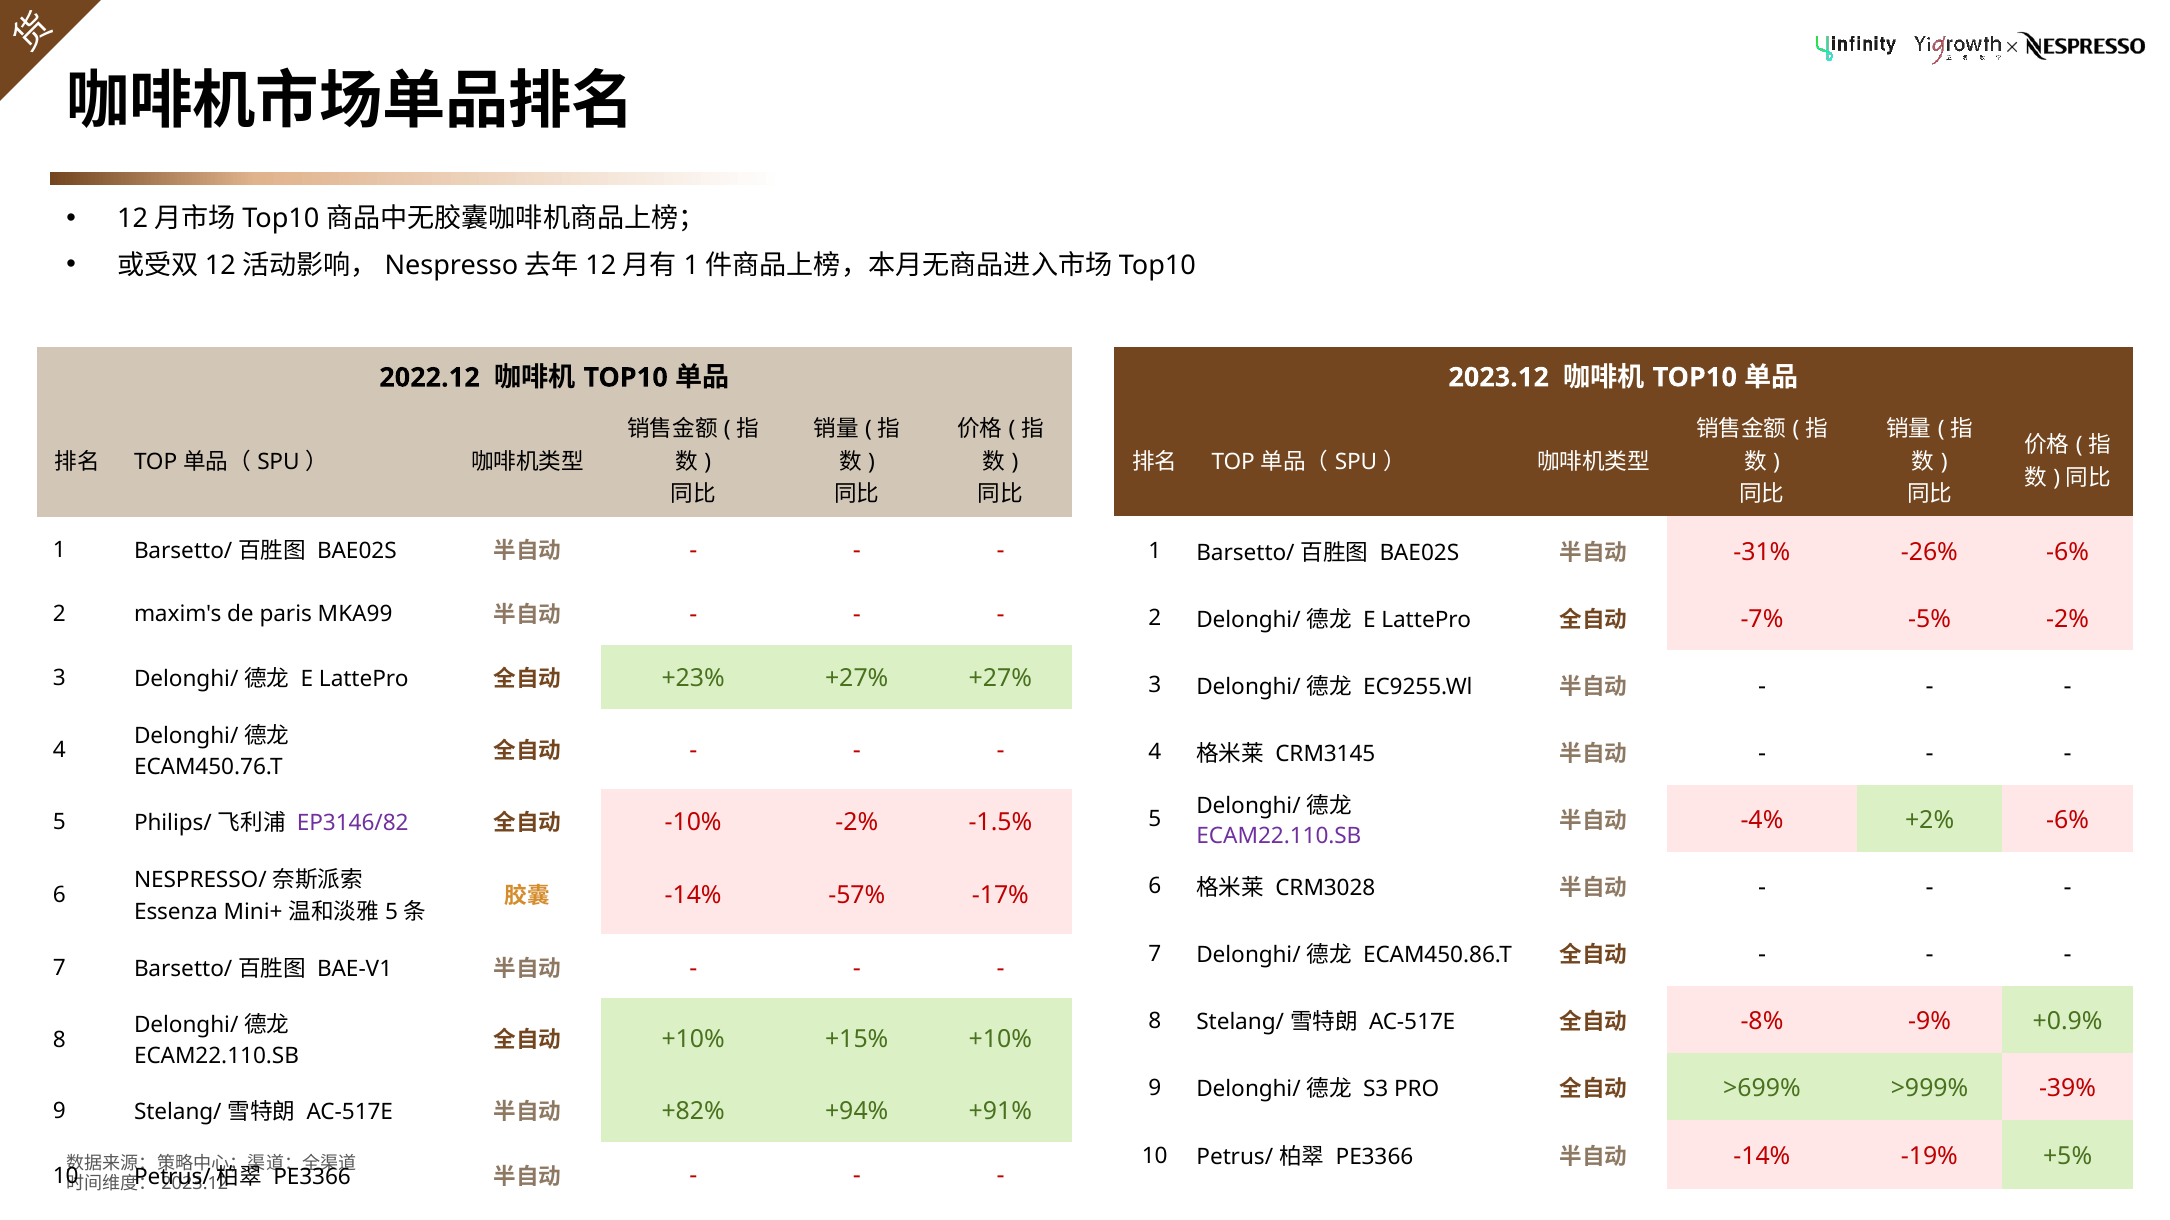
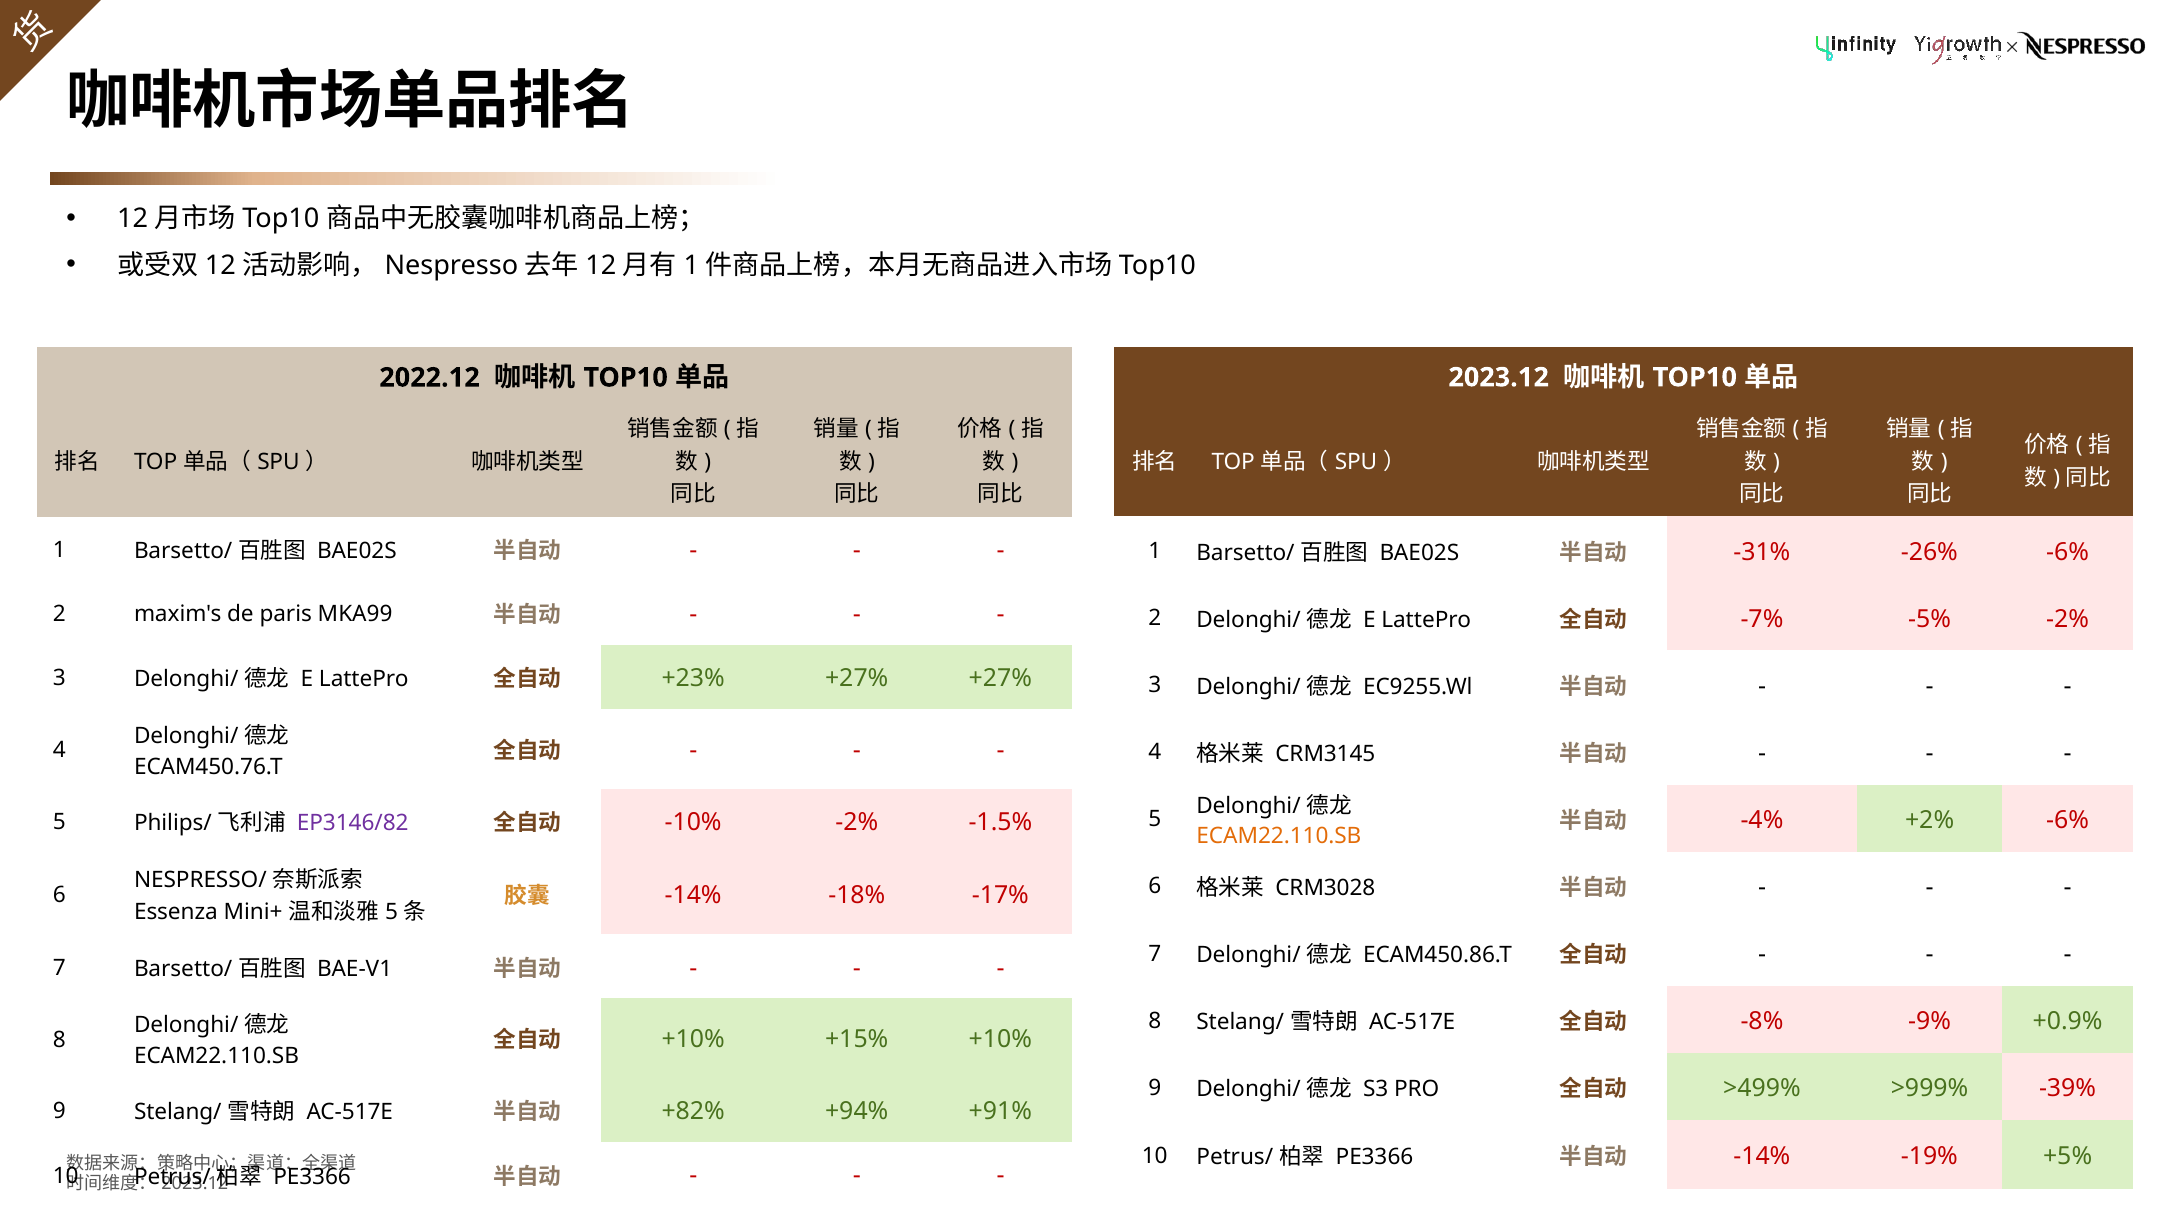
ECAM22.110.SB colour: purple -> orange (1279, 837)
-57%: -57% -> -18% (857, 895)
>699%: >699% -> >499% (1762, 1089)
